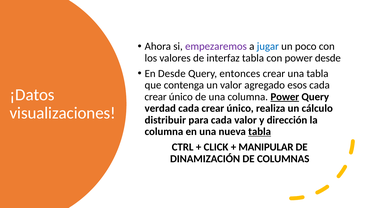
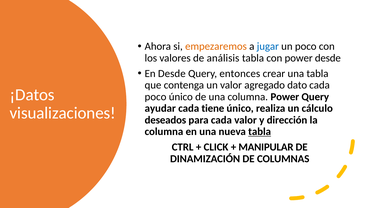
empezaremos colour: purple -> orange (216, 46)
interfaz: interfaz -> análisis (223, 58)
esos: esos -> dato (297, 85)
crear: crear -> poco (156, 97)
Power underline: present -> none (285, 97)
verdad: verdad -> ayudar (160, 108)
crear: crear -> tiene (213, 108)
distribuir: distribuir -> deseados (165, 120)
